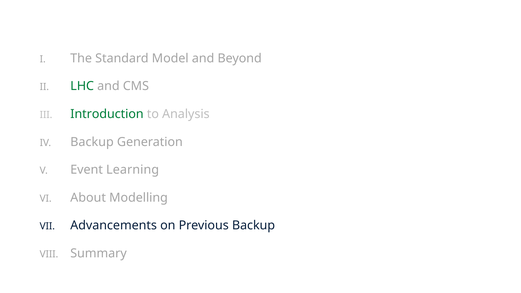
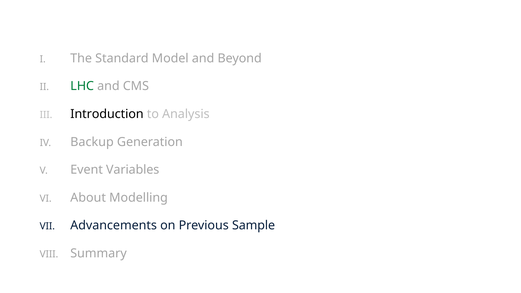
Introduction colour: green -> black (107, 114)
Learning: Learning -> Variables (133, 170)
Previous Backup: Backup -> Sample (254, 226)
